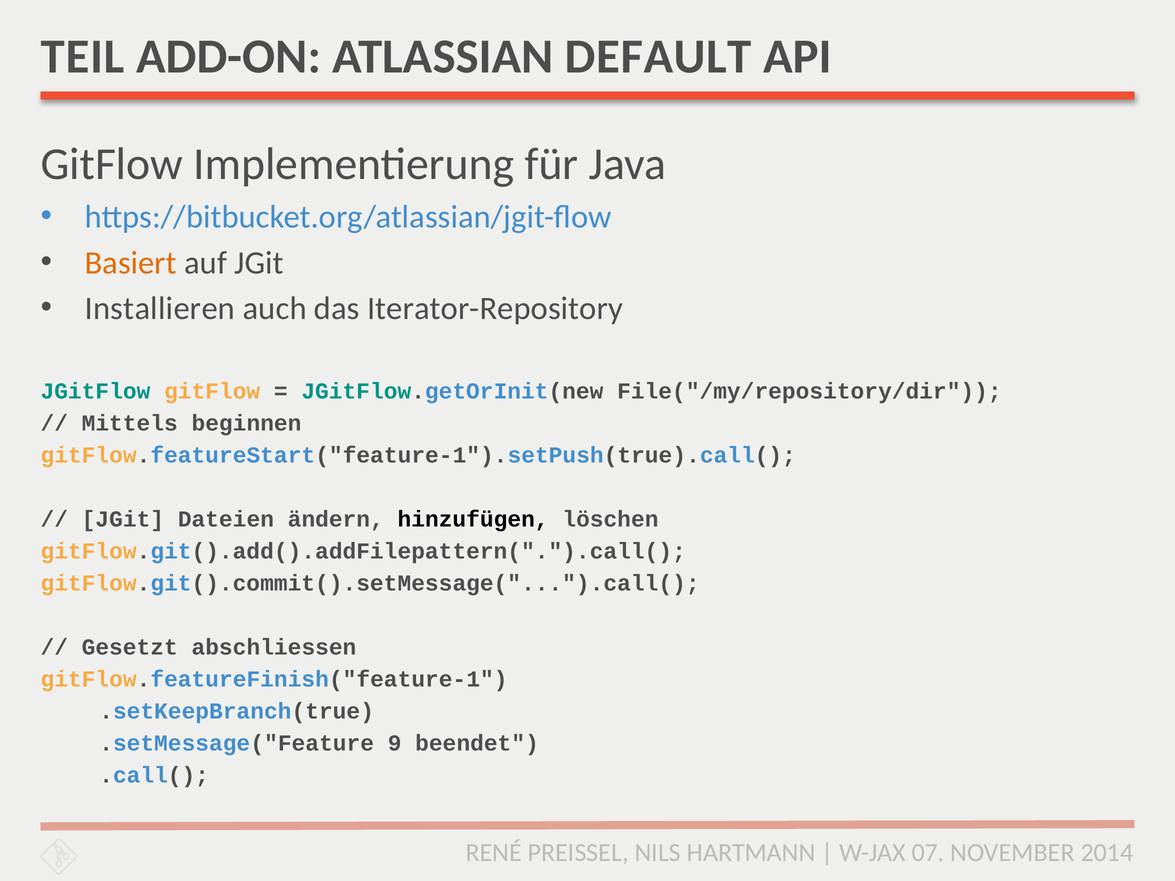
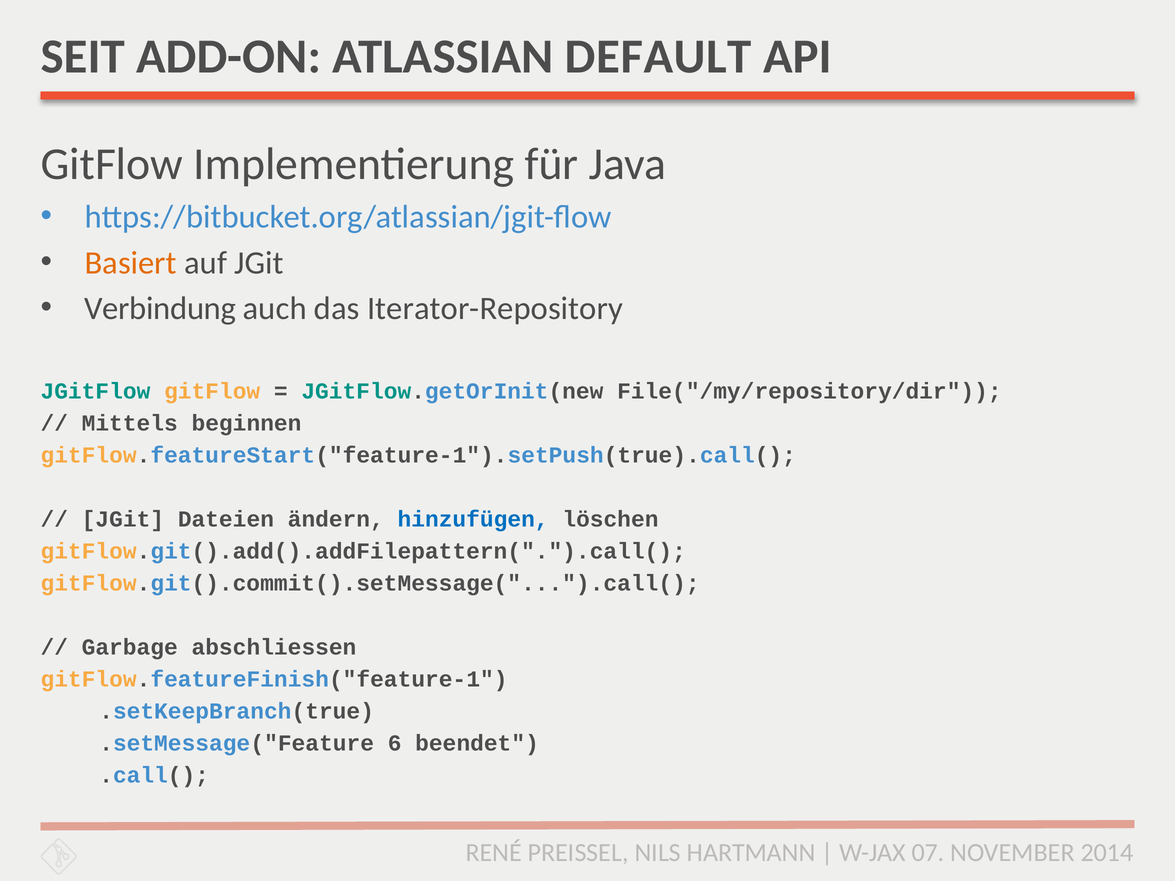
TEIL: TEIL -> SEIT (83, 57)
Installieren: Installieren -> Verbindung (160, 309)
hinzufügen colour: black -> blue (473, 519)
Gesetzt: Gesetzt -> Garbage (130, 647)
9: 9 -> 6 (395, 744)
